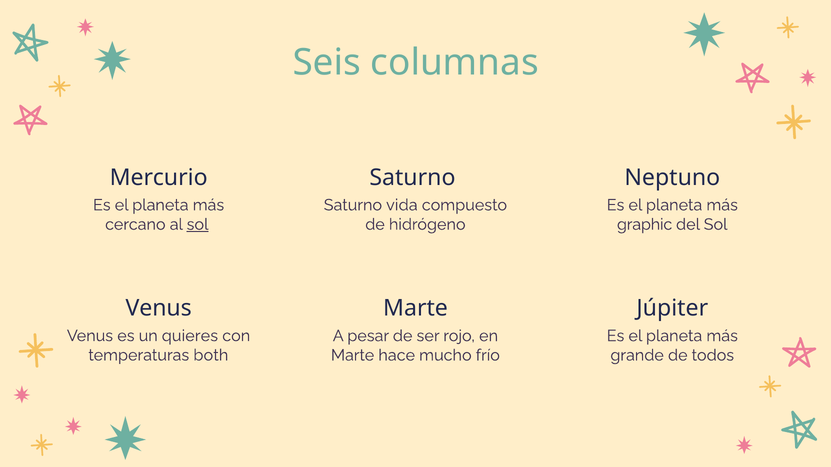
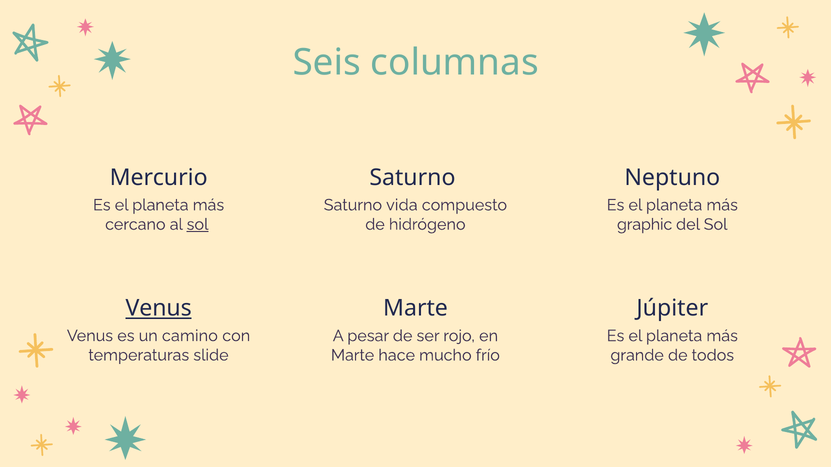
Venus underline: none -> present (159, 309)
quieres: quieres -> camino (190, 336)
both: both -> slide (211, 355)
